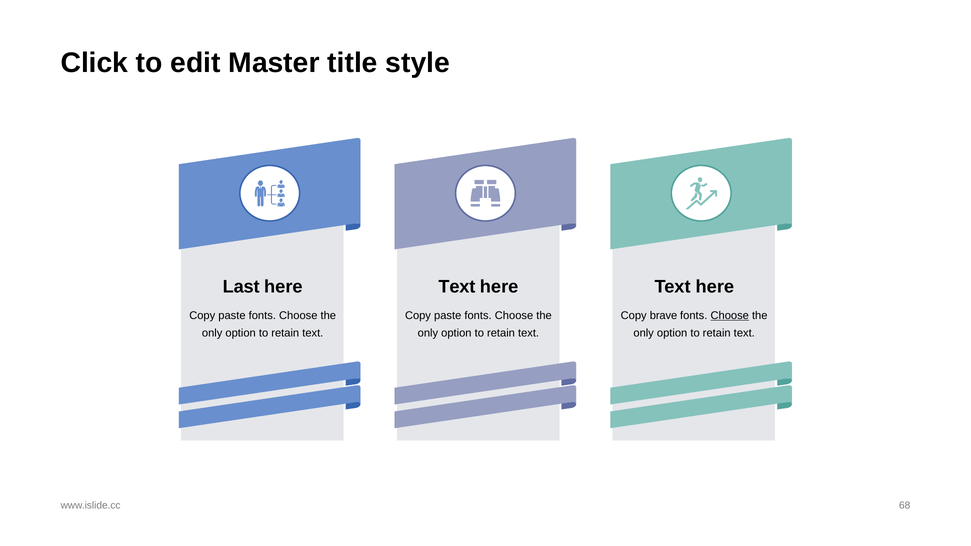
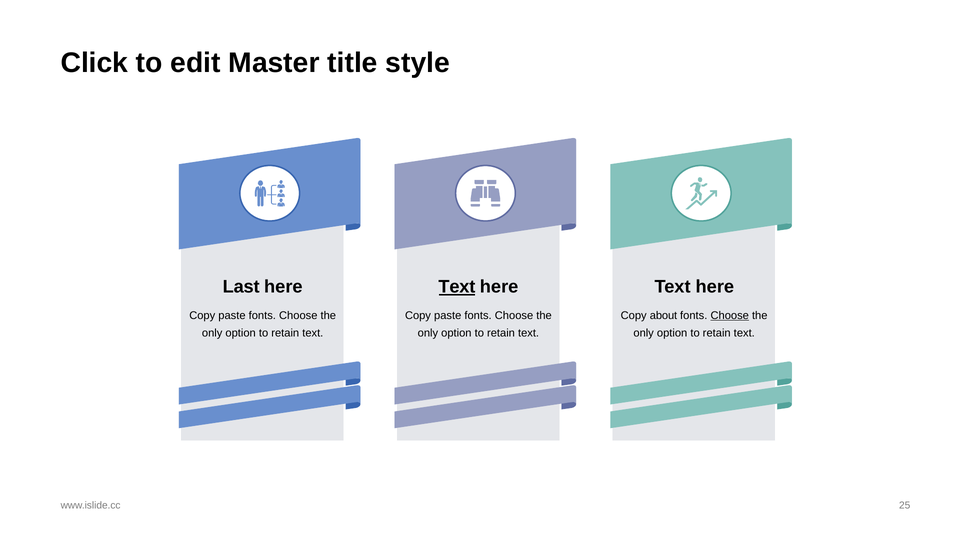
Text underline: none -> present (457, 287)
brave: brave -> about (664, 316)
68: 68 -> 25 (905, 506)
